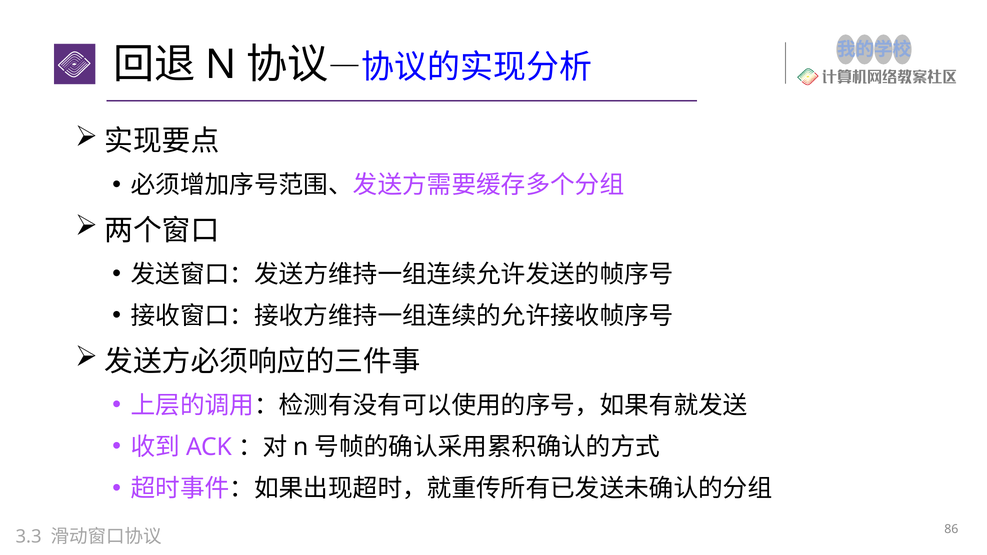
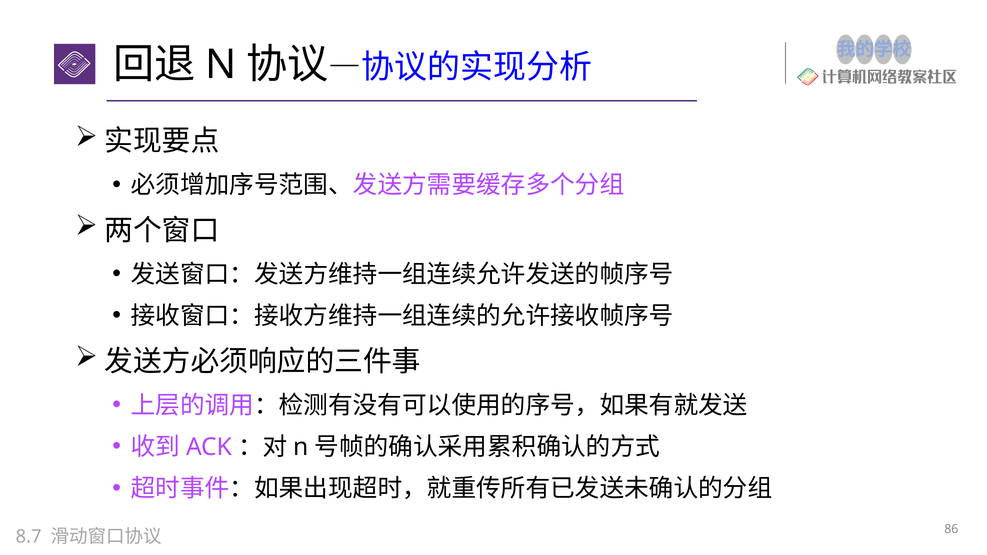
3.3: 3.3 -> 8.7 (29, 537)
